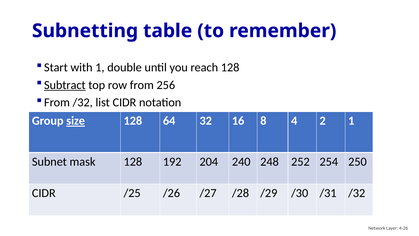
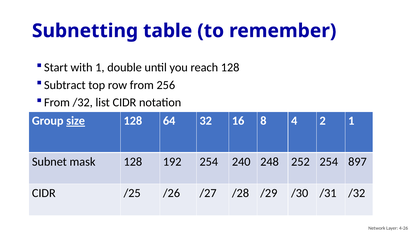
Subtract underline: present -> none (65, 85)
192 204: 204 -> 254 (209, 162)
250: 250 -> 897 (357, 162)
